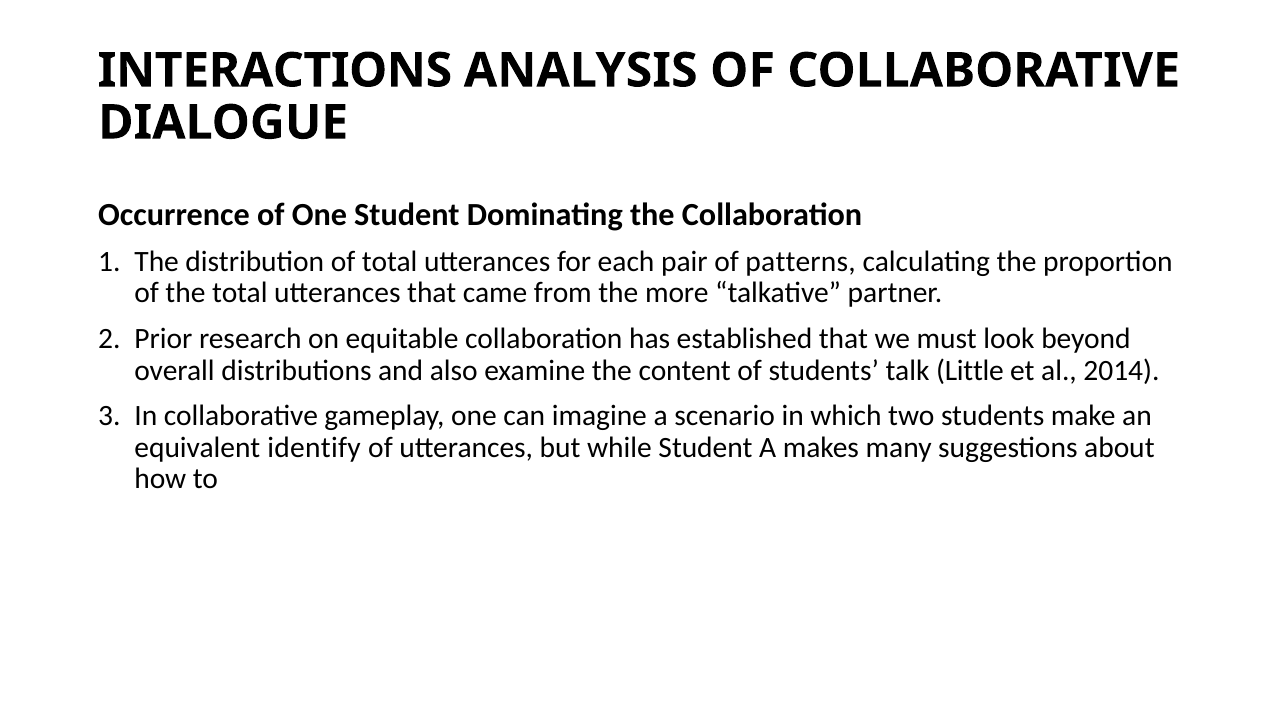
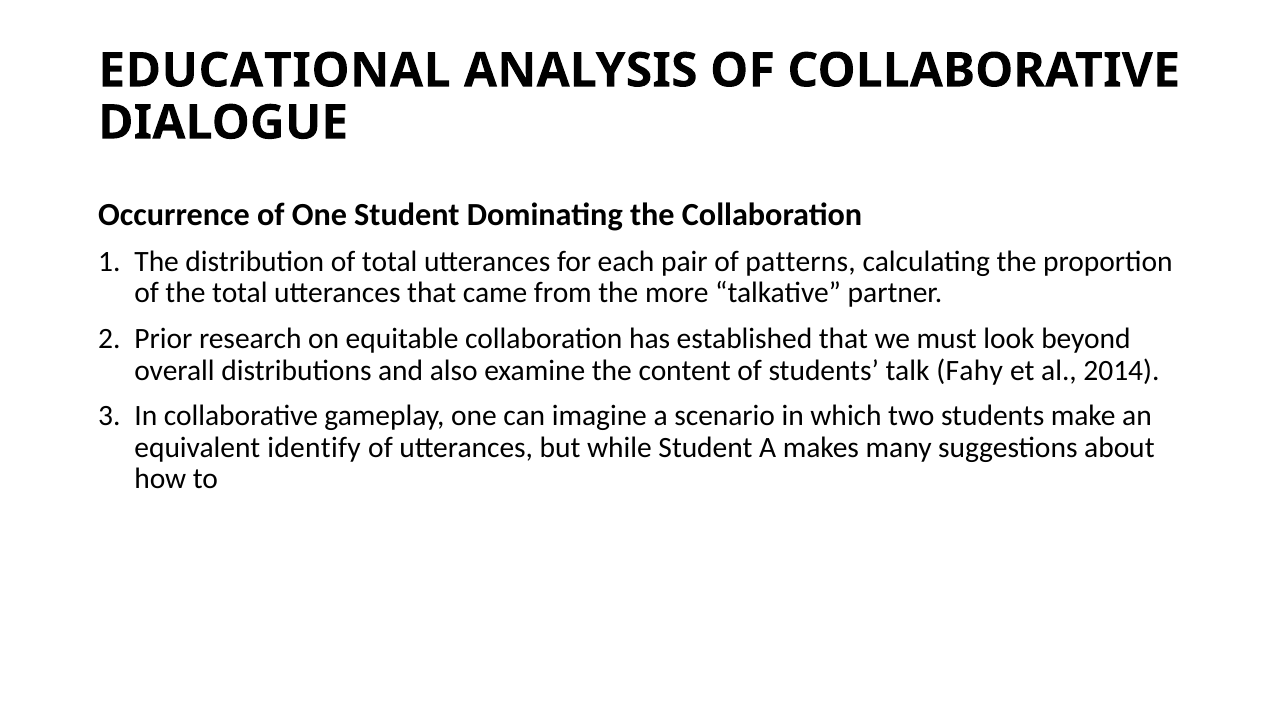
INTERACTIONS: INTERACTIONS -> EDUCATIONAL (274, 71)
Little: Little -> Fahy (970, 371)
